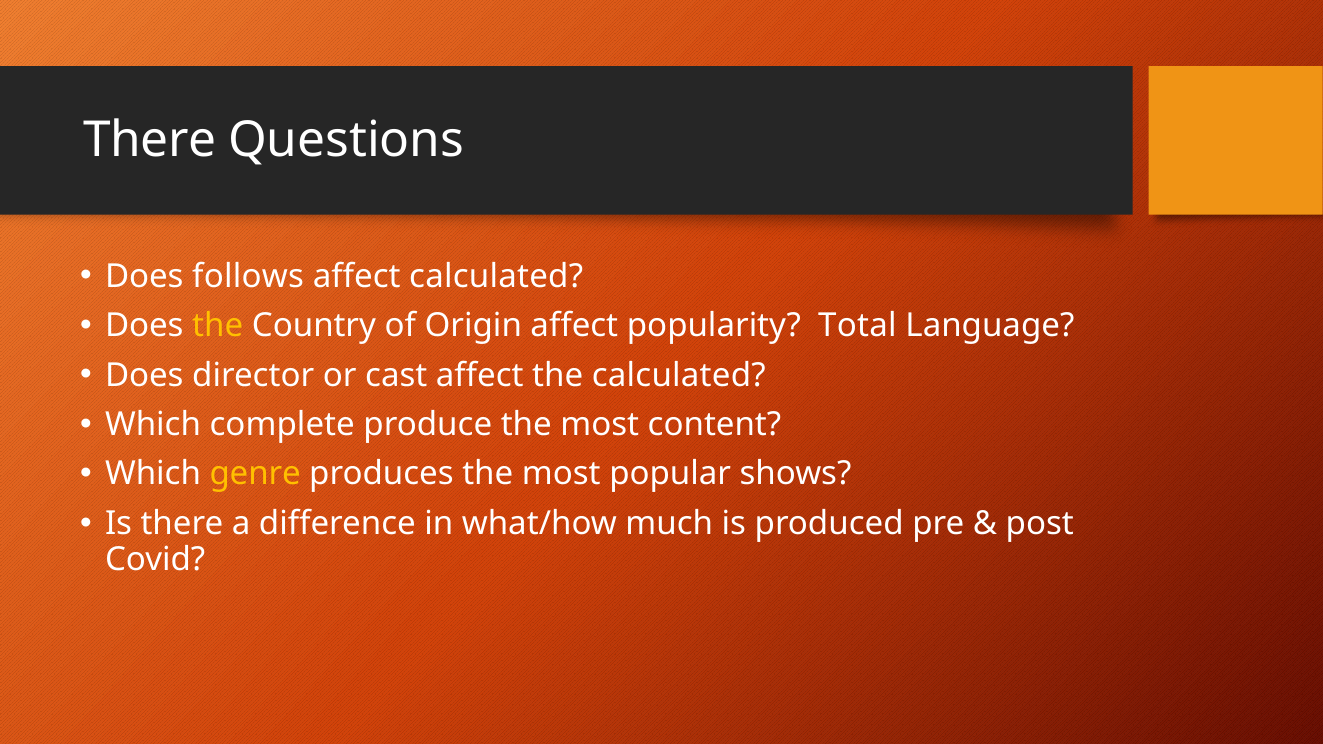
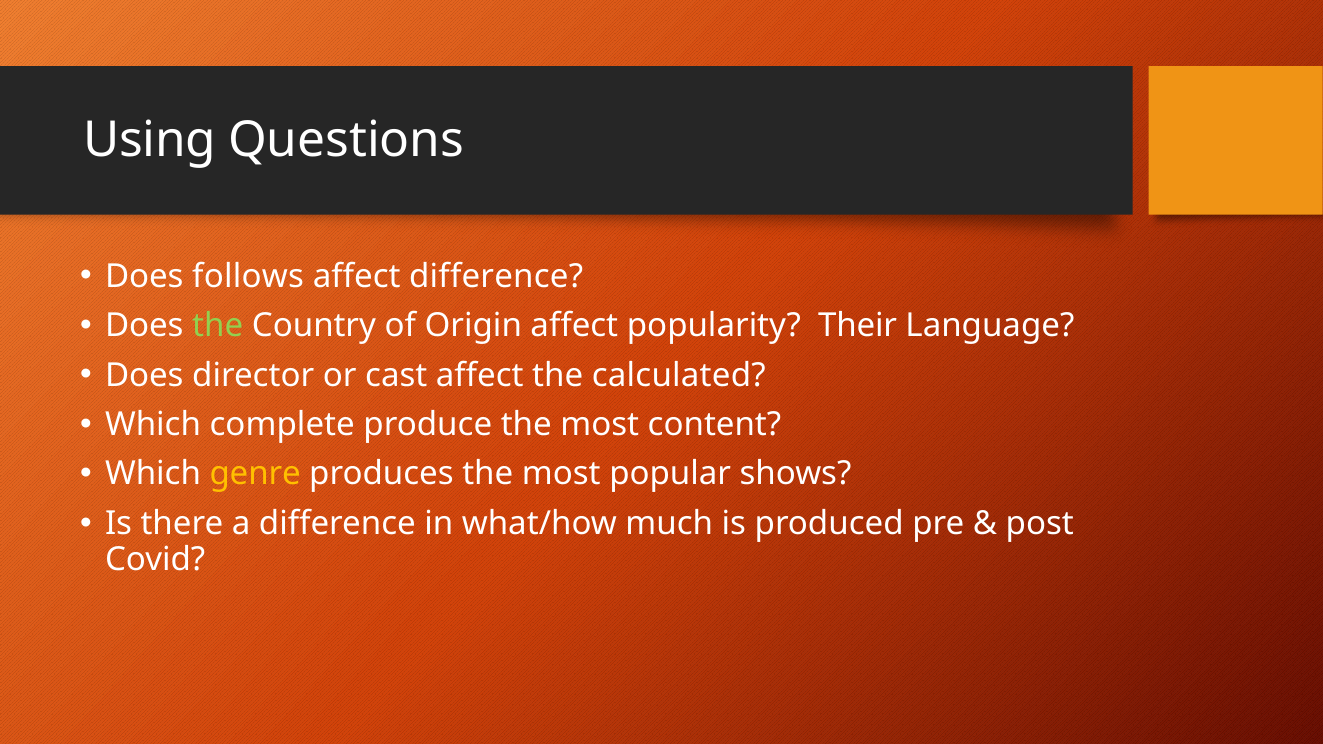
There: There -> Using (150, 140)
affect calculated: calculated -> difference (496, 276)
the colour: yellow -> light green (218, 326)
Total: Total -> Their (858, 326)
